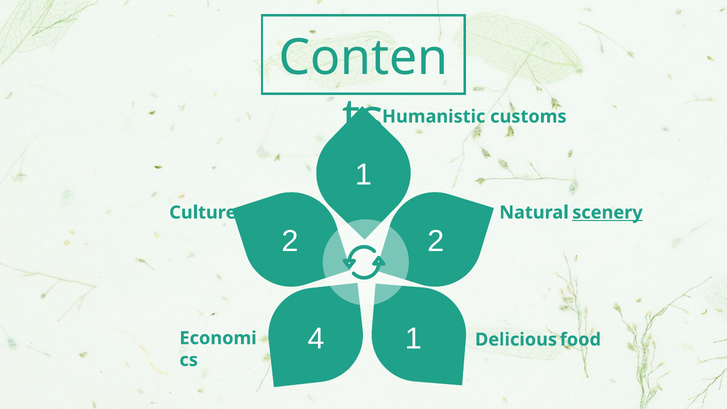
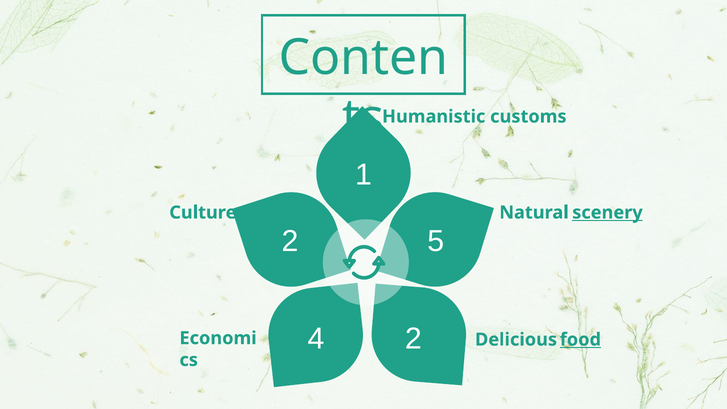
2 2: 2 -> 5 (436, 241)
4 1: 1 -> 2 (413, 339)
food underline: none -> present (580, 340)
